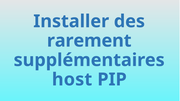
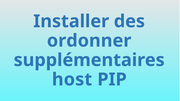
rarement: rarement -> ordonner (89, 41)
